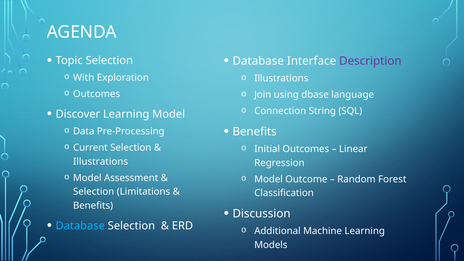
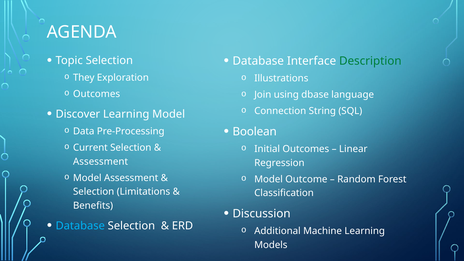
Description colour: purple -> green (370, 61)
With: With -> They (84, 78)
Benefits: Benefits -> Boolean (255, 132)
Illustrations: Illustrations -> Assessment (101, 161)
